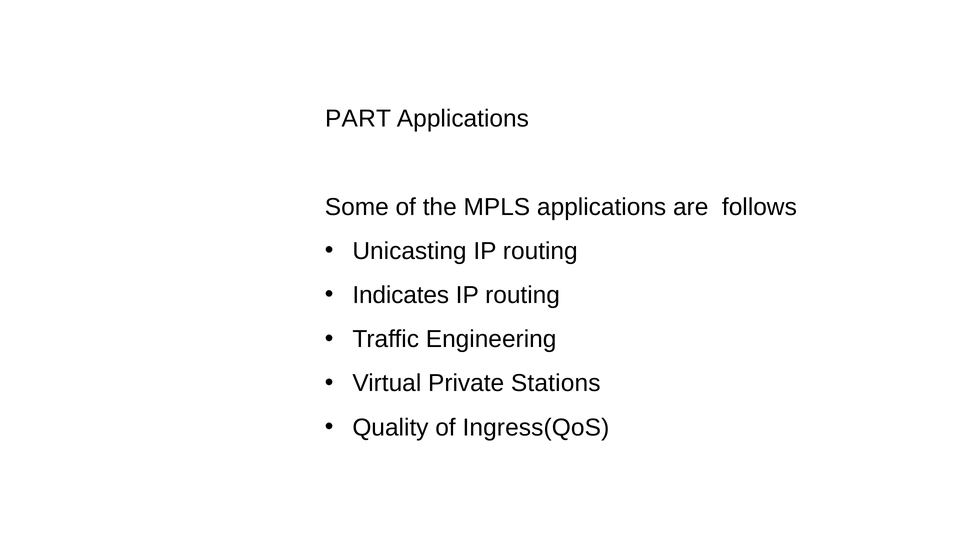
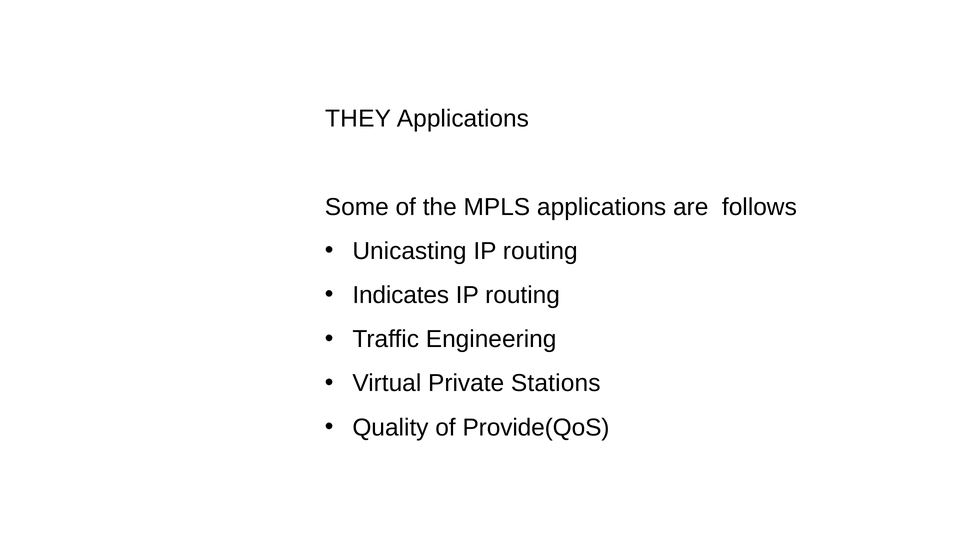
PART: PART -> THEY (358, 119)
Ingress(QoS: Ingress(QoS -> Provide(QoS (536, 428)
